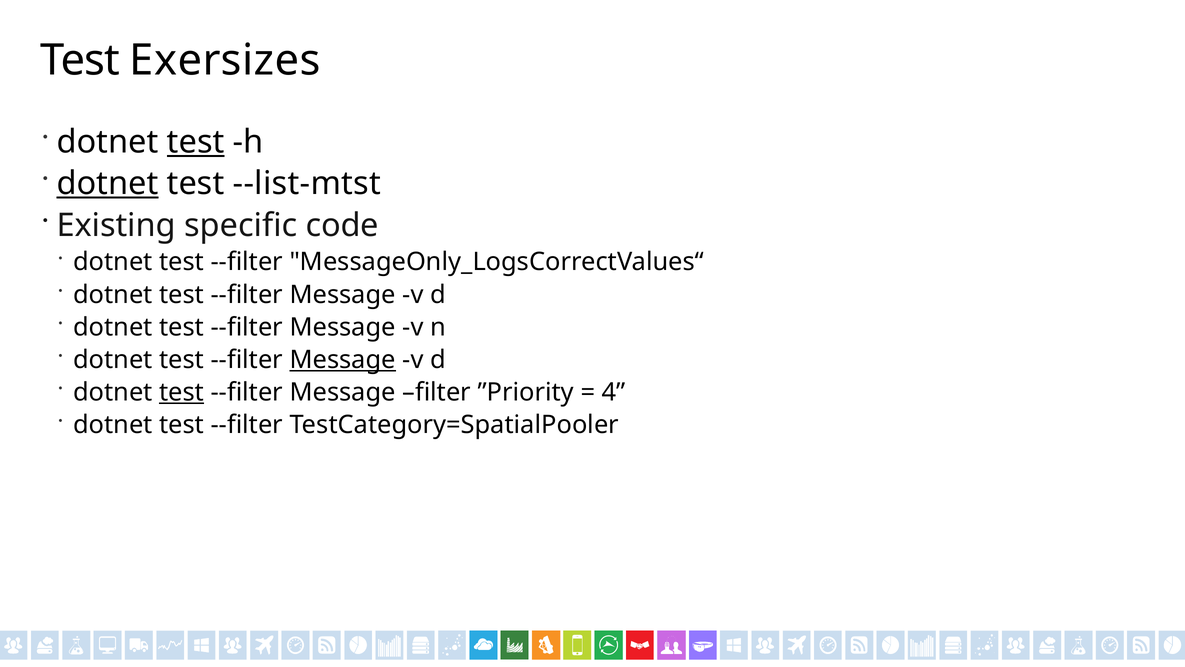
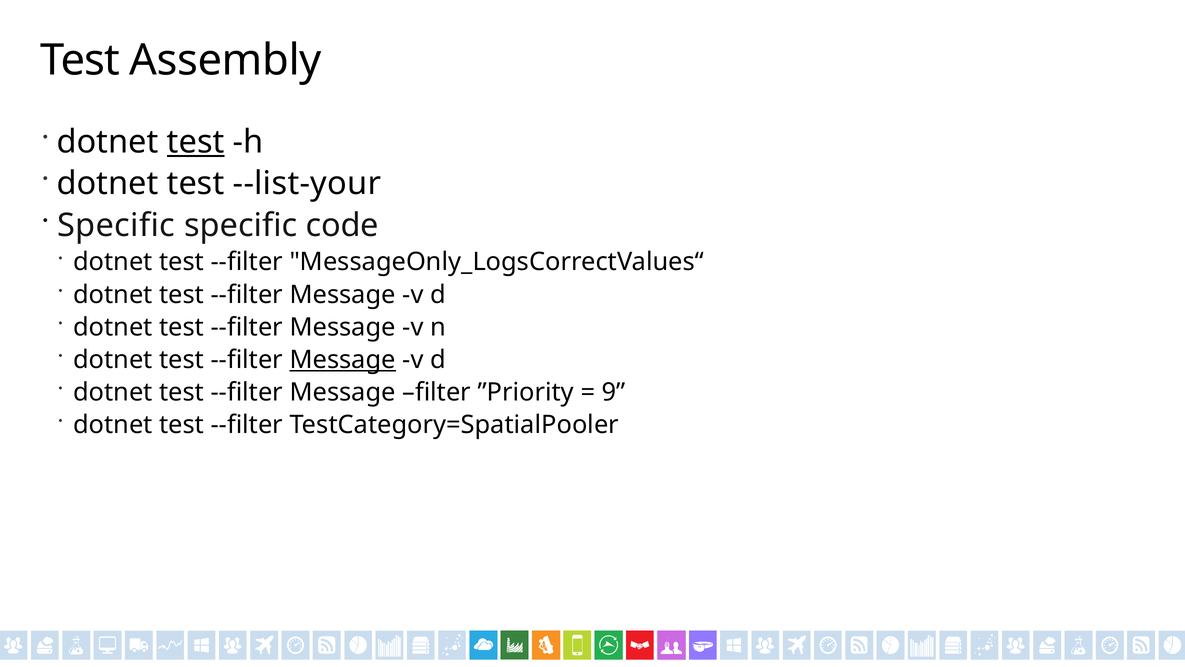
Exersizes: Exersizes -> Assembly (225, 60)
dotnet underline: present -> none (108, 184)
--list-mtst: --list-mtst -> --list-your (307, 184)
Existing: Existing -> Specific (116, 225)
test underline: present -> none (182, 392)
4: 4 -> 9 (614, 392)
